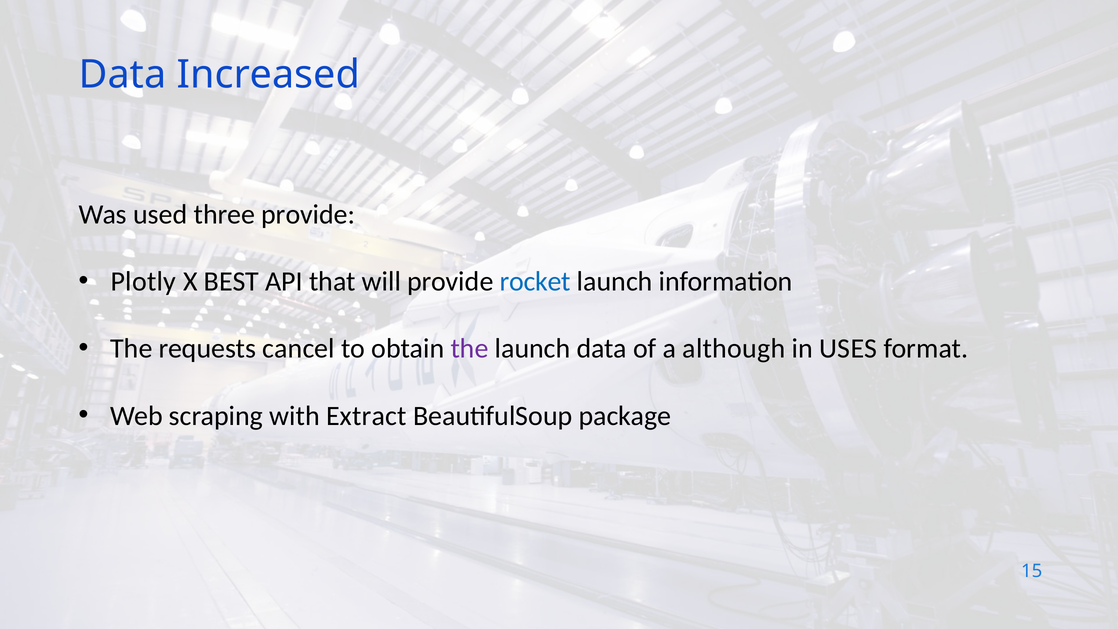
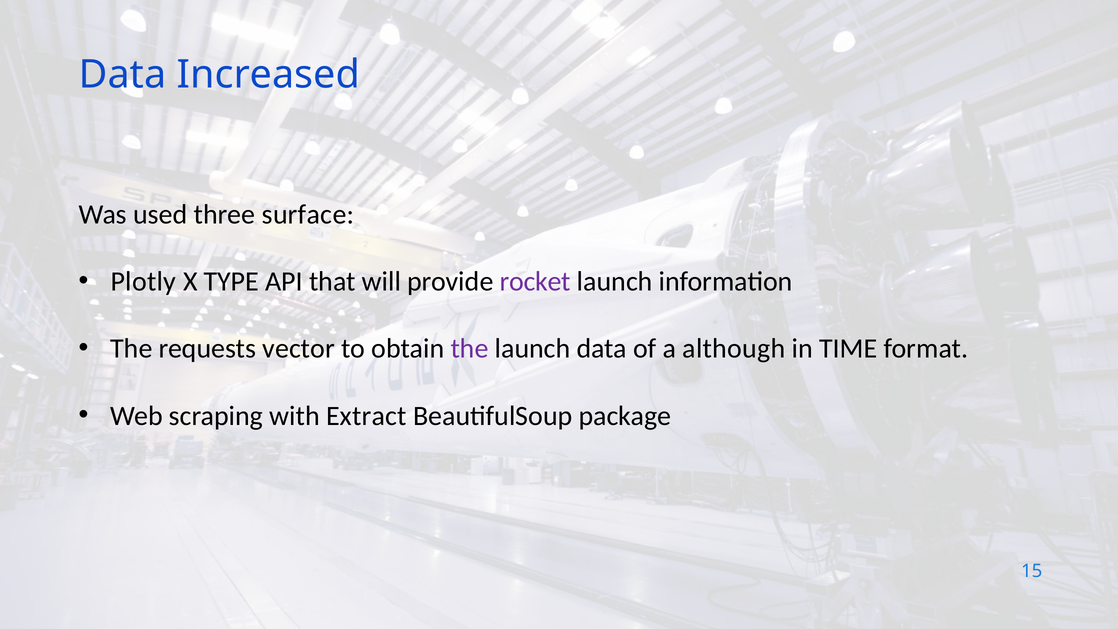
three provide: provide -> surface (308, 214)
BEST: BEST -> TYPE (231, 282)
rocket colour: blue -> purple (535, 282)
cancel: cancel -> vector (299, 349)
USES: USES -> TIME (848, 349)
